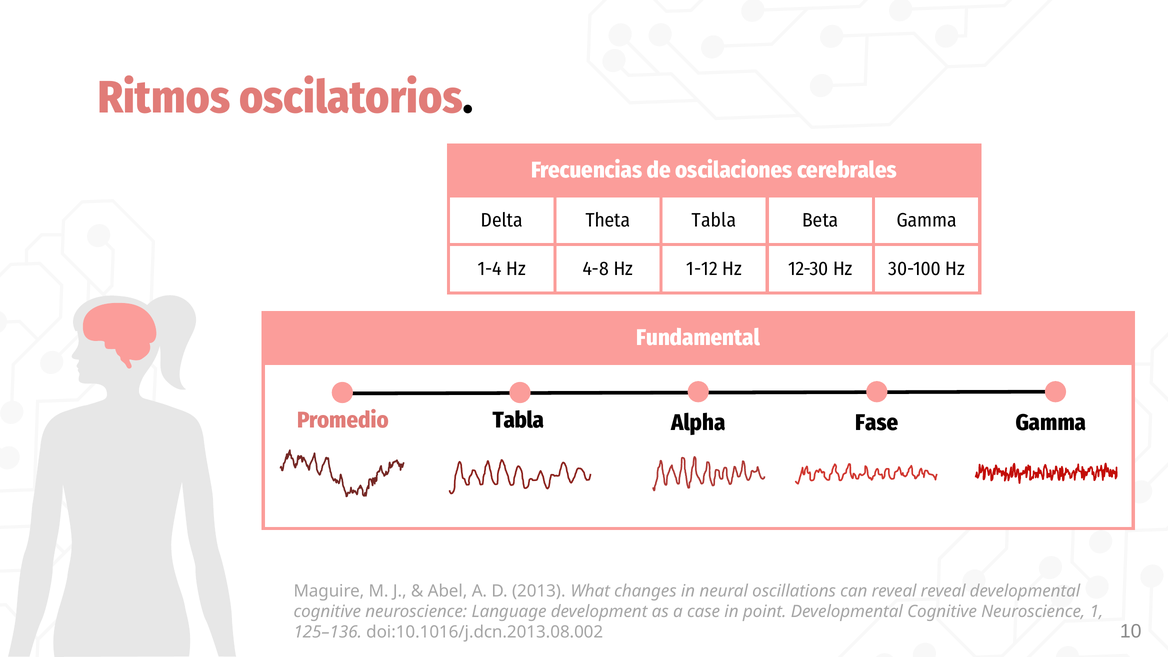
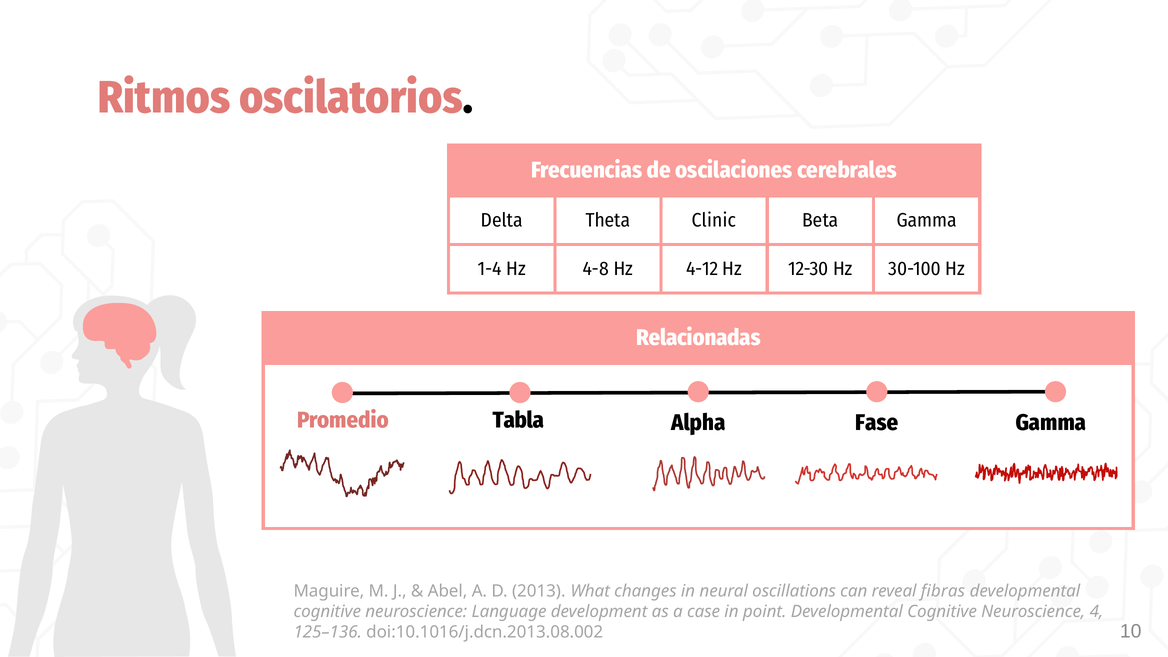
Theta Tabla: Tabla -> Clinic (714, 220)
1-12: 1-12 -> 4-12 (702, 269)
Fundamental: Fundamental -> Relacionadas (698, 338)
reveal reveal: reveal -> fibras (943, 591)
1: 1 -> 4 (1096, 611)
